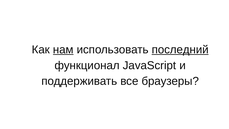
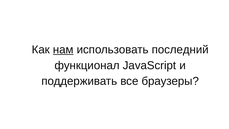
последний underline: present -> none (180, 50)
